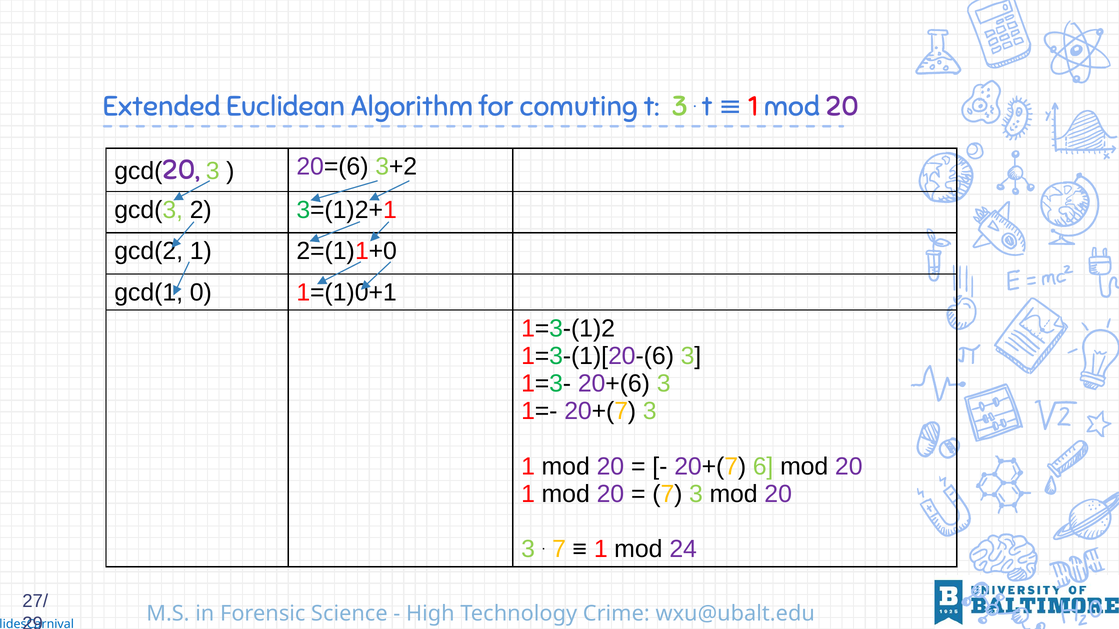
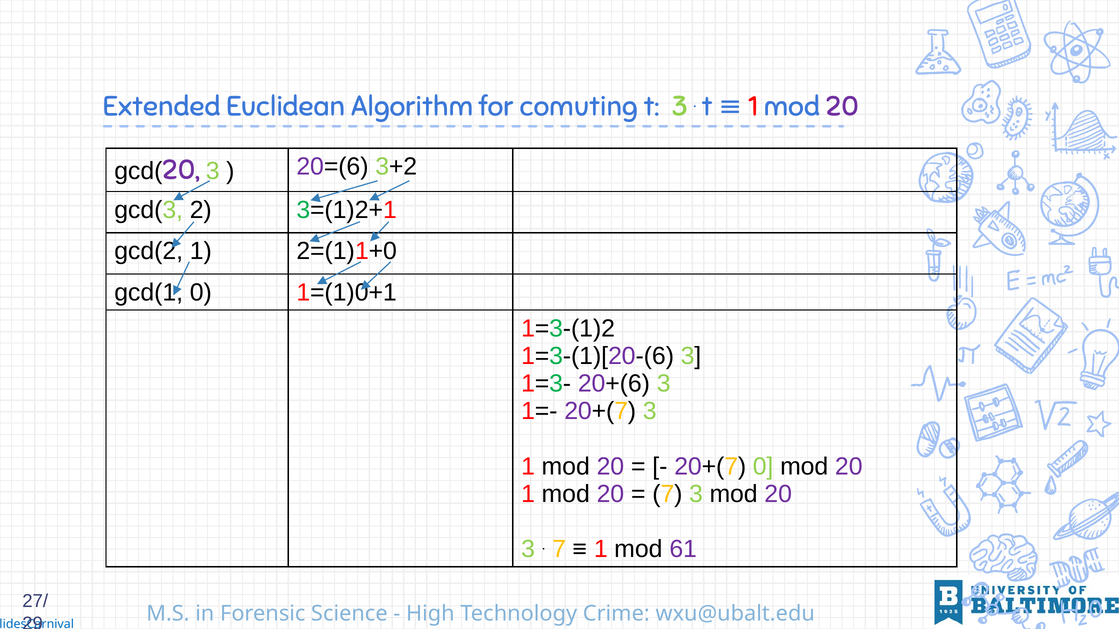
20+(7 6: 6 -> 0 (763, 467)
24: 24 -> 61 (683, 550)
